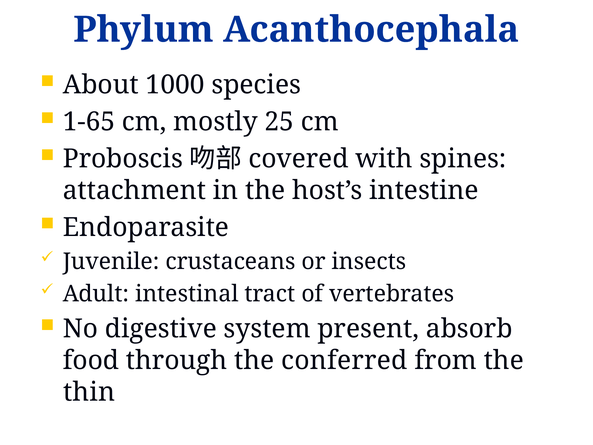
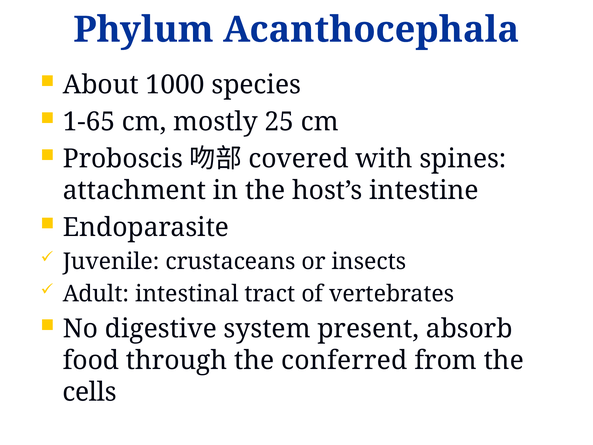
thin: thin -> cells (89, 392)
